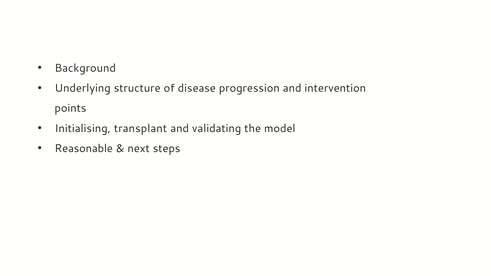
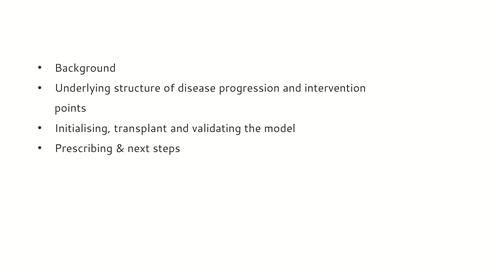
Reasonable: Reasonable -> Prescribing (84, 148)
